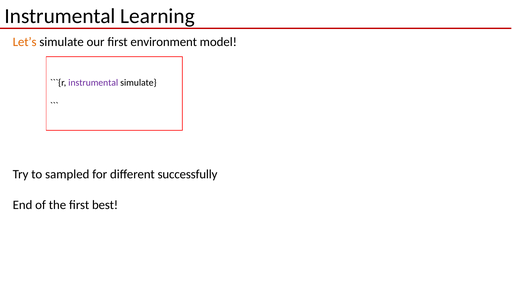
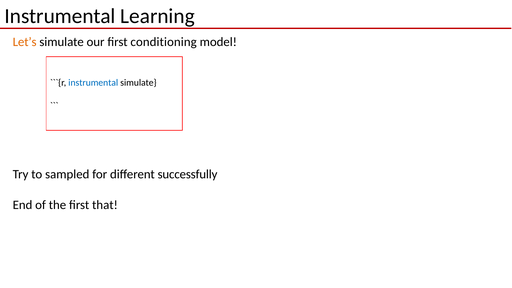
environment: environment -> conditioning (164, 42)
instrumental colour: purple -> blue (93, 83)
best: best -> that (105, 205)
